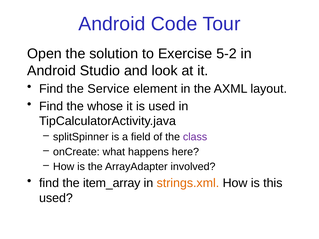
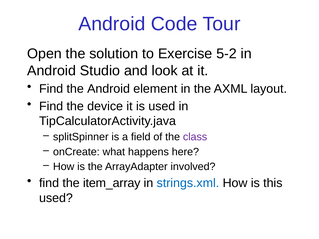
the Service: Service -> Android (109, 89)
whose: whose -> device (105, 106)
strings.xml colour: orange -> blue (188, 183)
